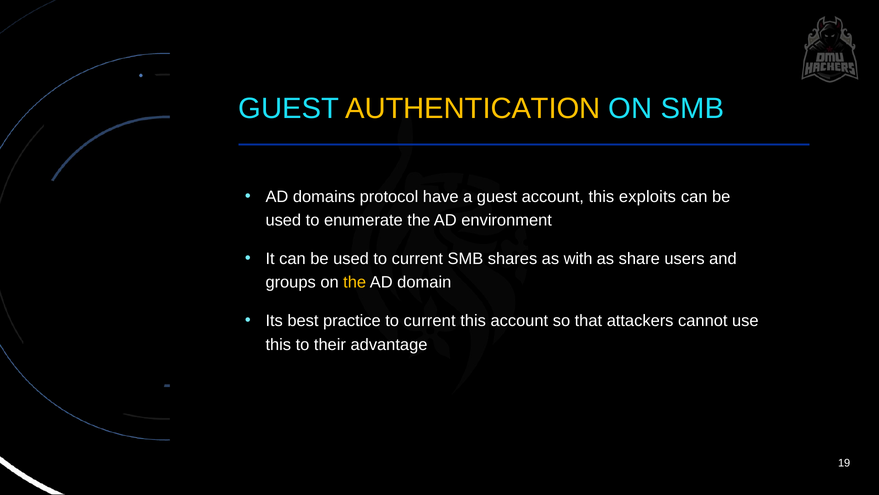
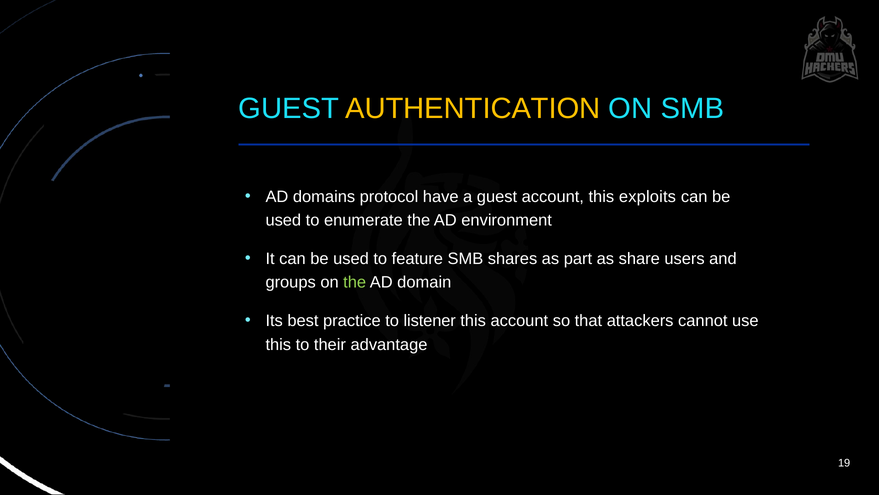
used to current: current -> feature (417, 258)
with: with -> part (578, 258)
the colour: yellow -> light green (355, 282)
practice to current: current -> listener (430, 321)
